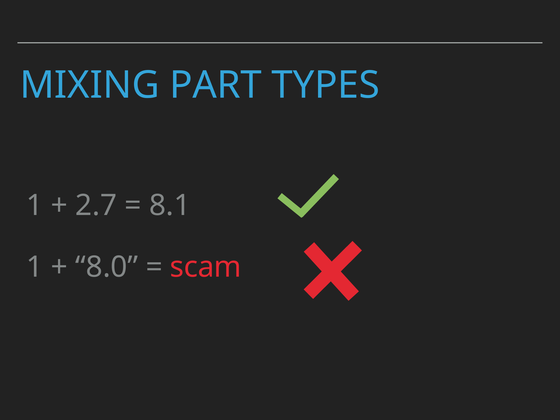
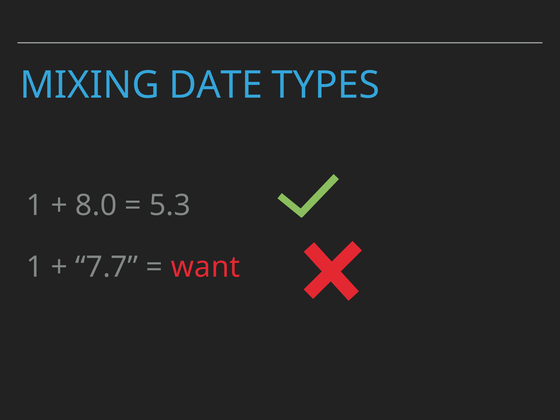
PART: PART -> DATE (216, 85)
2.7: 2.7 -> 8.0 (96, 206)
8.1: 8.1 -> 5.3 (170, 206)
8.0: 8.0 -> 7.7 (107, 267)
scam: scam -> want (205, 267)
